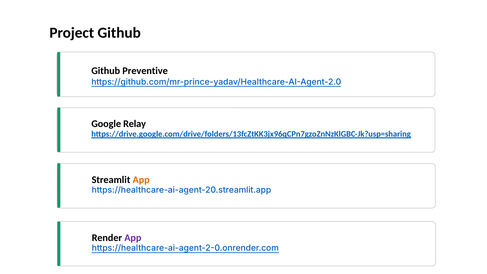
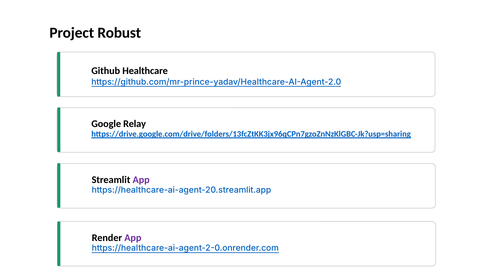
Project Github: Github -> Robust (119, 33)
Preventive: Preventive -> Healthcare (145, 71)
App colour: orange -> purple (141, 180)
